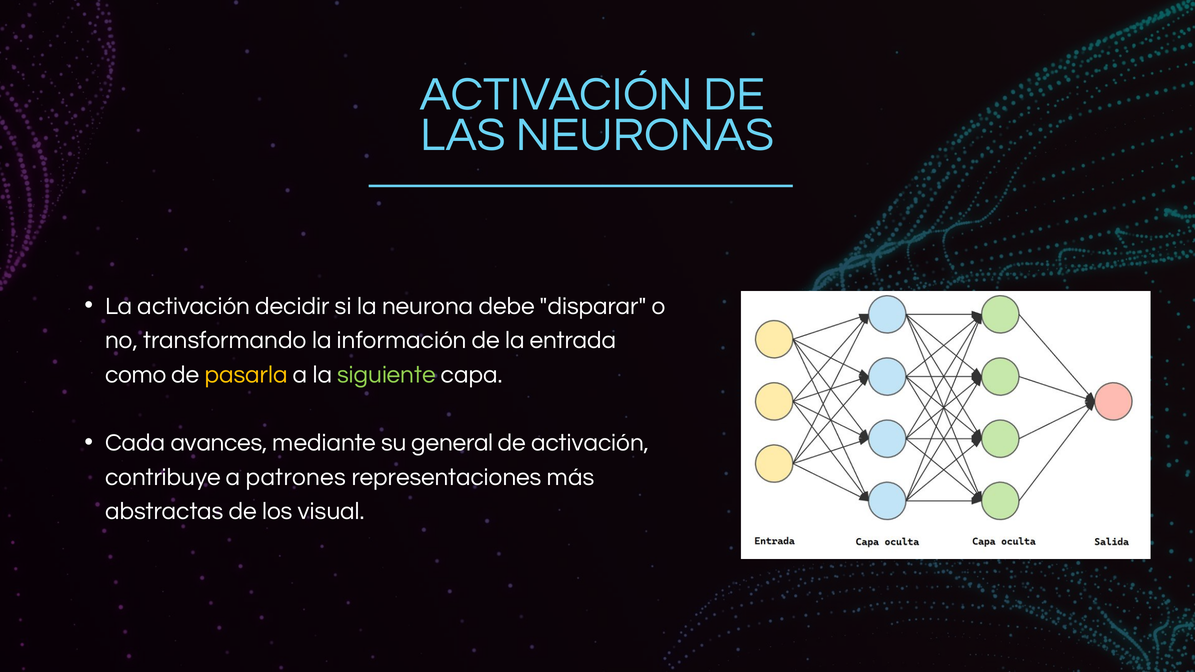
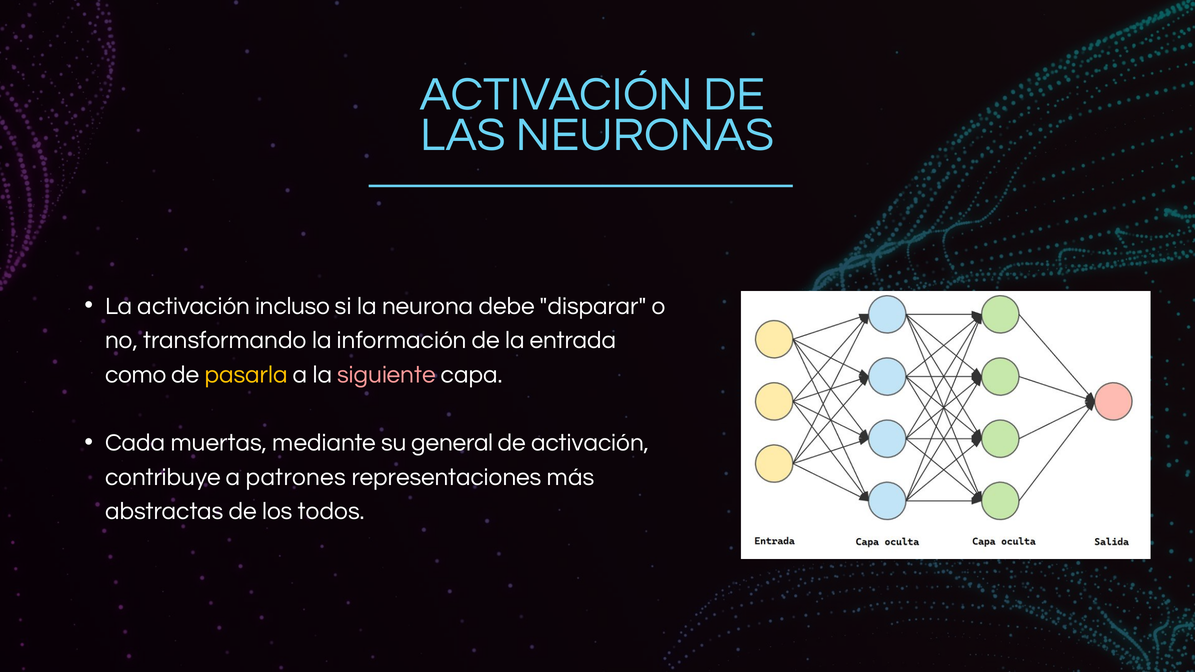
decidir: decidir -> incluso (293, 306)
siguiente colour: light green -> pink (386, 375)
avances: avances -> muertas (219, 443)
visual: visual -> todos (331, 511)
